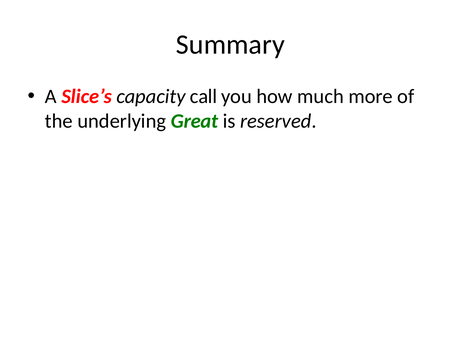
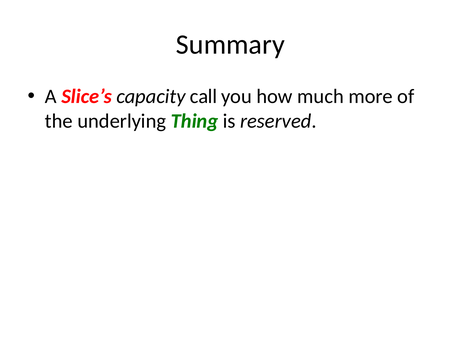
Great: Great -> Thing (195, 121)
